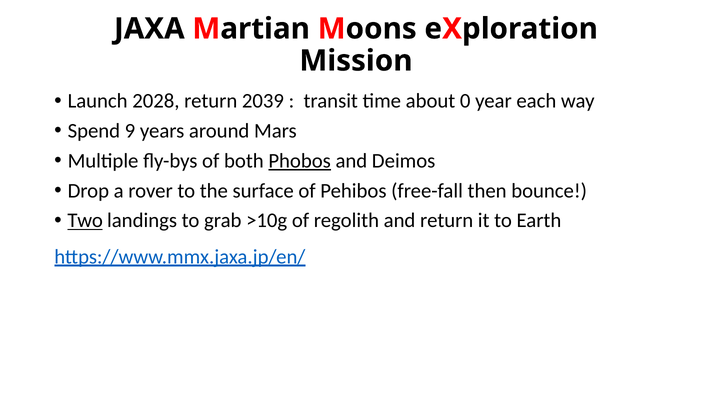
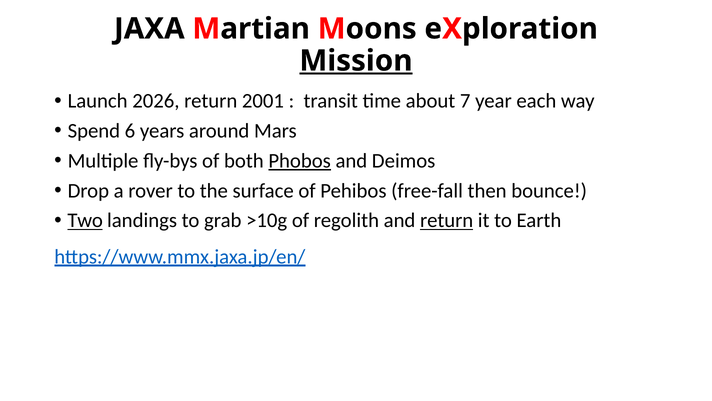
Mission underline: none -> present (356, 61)
2028: 2028 -> 2026 (156, 101)
2039: 2039 -> 2001 (263, 101)
0: 0 -> 7 (465, 101)
9: 9 -> 6 (130, 131)
return underline: none -> present (447, 220)
